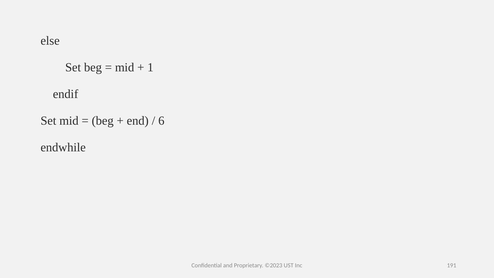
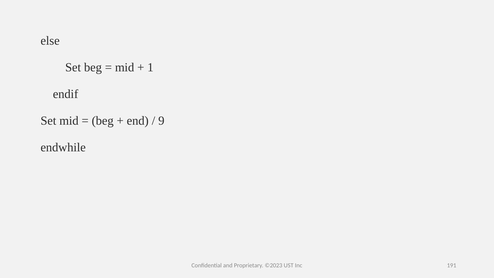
6: 6 -> 9 (161, 121)
